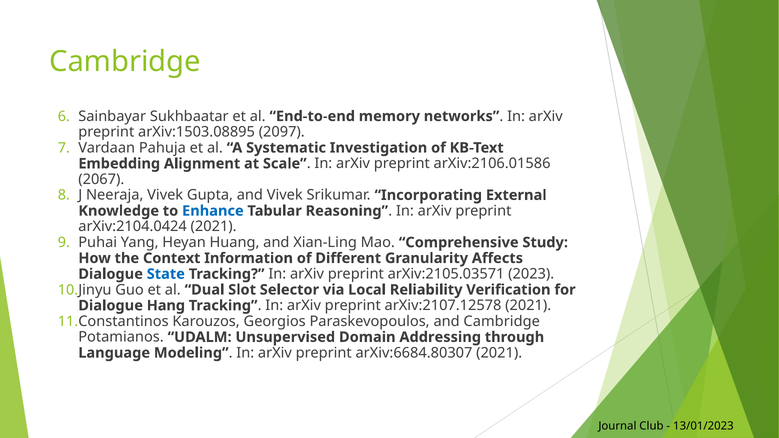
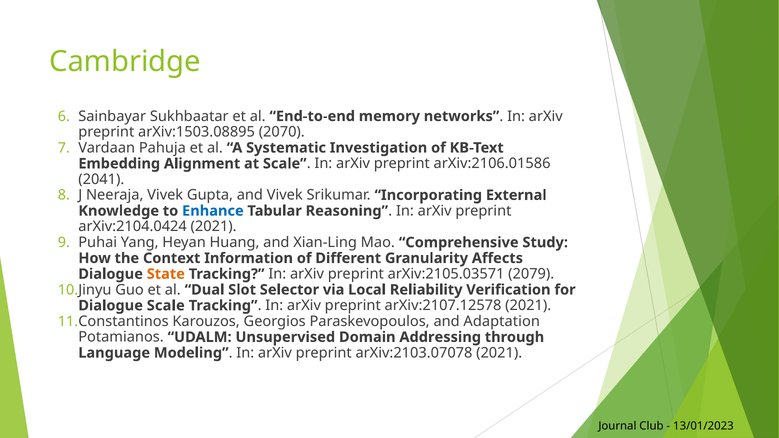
2097: 2097 -> 2070 (282, 132)
2067: 2067 -> 2041 (101, 179)
State colour: blue -> orange (166, 274)
2023: 2023 -> 2079 (531, 274)
Dialogue Hang: Hang -> Scale (166, 306)
and Cambridge: Cambridge -> Adaptation (502, 321)
arXiv:6684.80307: arXiv:6684.80307 -> arXiv:2103.07078 (414, 353)
